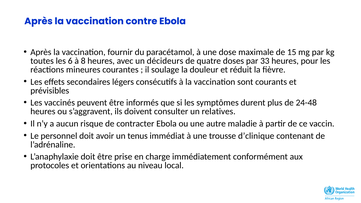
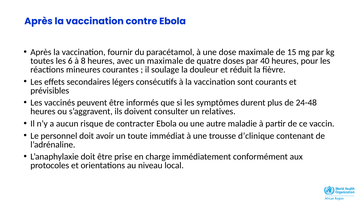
un décideurs: décideurs -> maximale (165, 61)
33: 33 -> 40 (265, 61)
tenus: tenus -> toute (138, 136)
